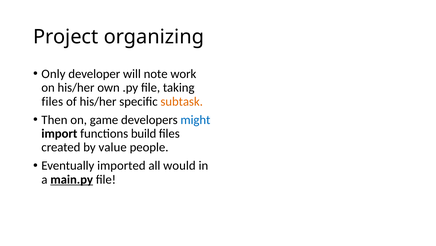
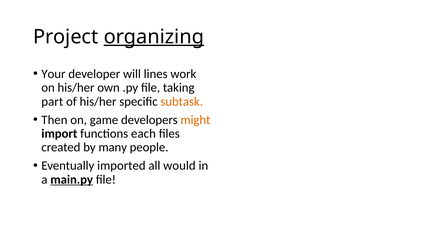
organizing underline: none -> present (154, 37)
Only: Only -> Your (53, 74)
note: note -> lines (156, 74)
files: files -> part (52, 101)
might colour: blue -> orange (195, 119)
build: build -> each (143, 133)
value: value -> many (113, 147)
